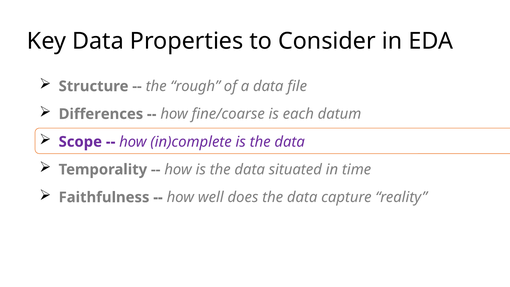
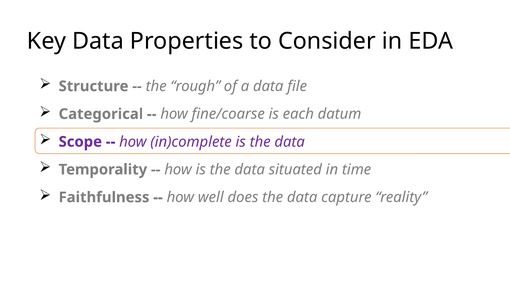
Differences: Differences -> Categorical (101, 114)
